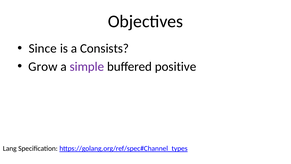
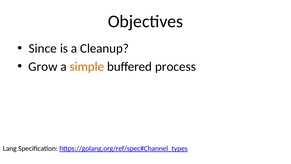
Consists: Consists -> Cleanup (105, 48)
simple colour: purple -> orange (87, 66)
positive: positive -> process (176, 66)
